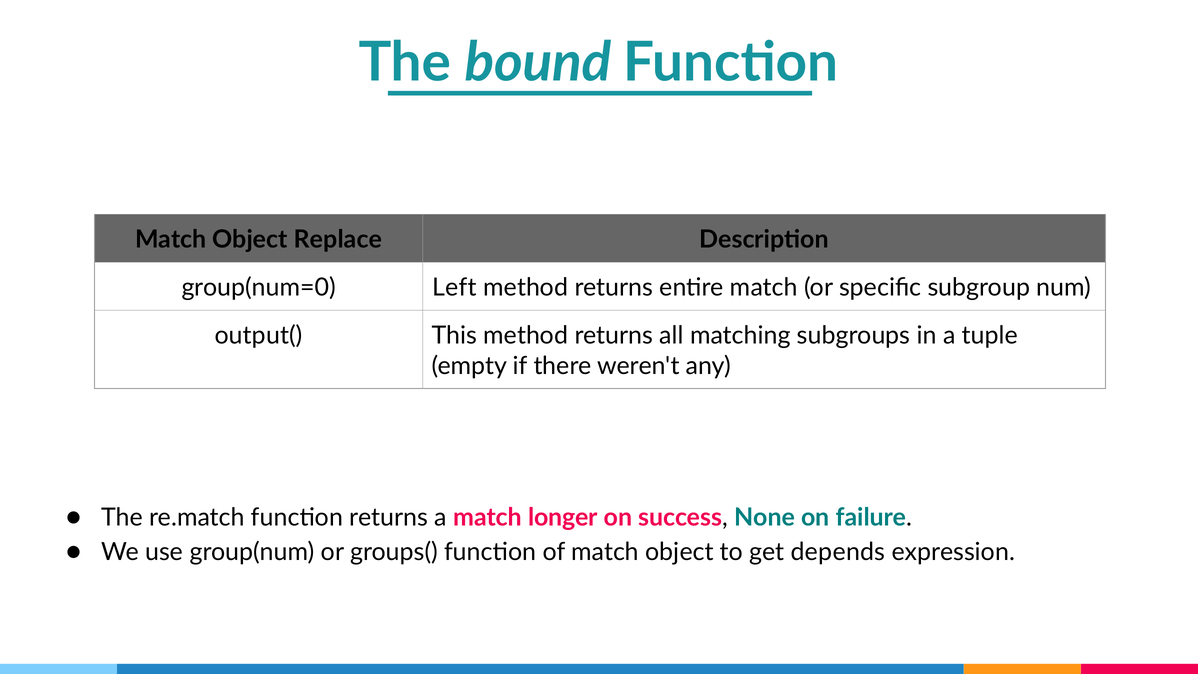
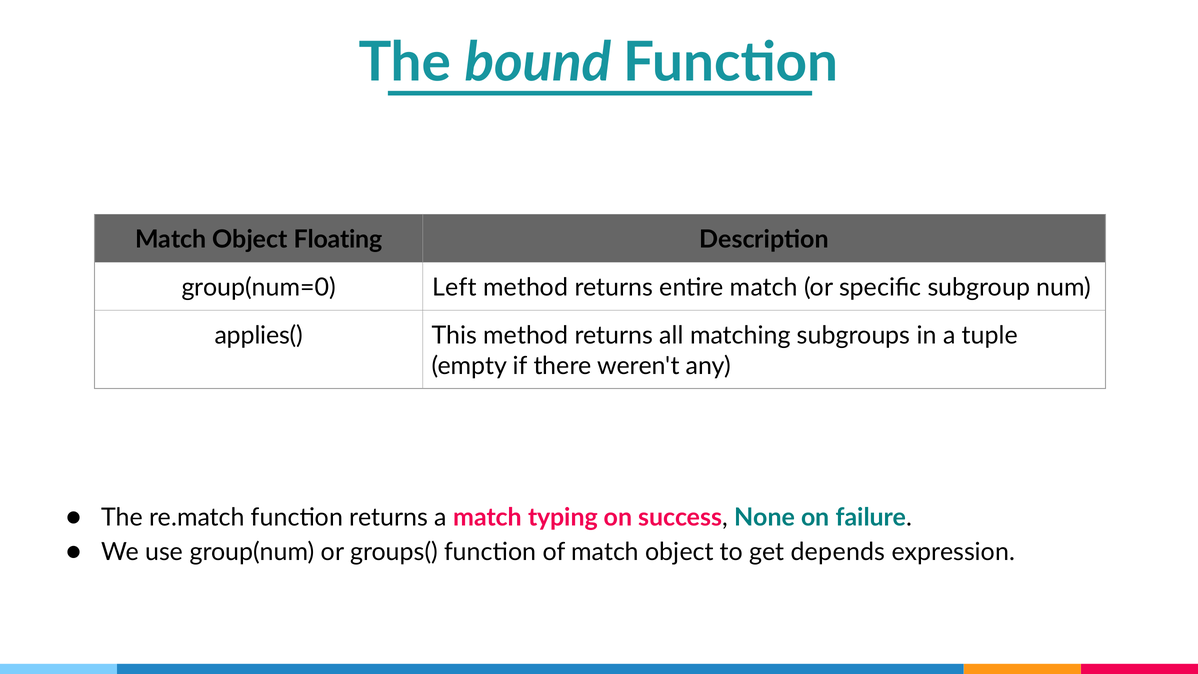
Replace: Replace -> Floating (338, 240)
output(: output( -> applies( (259, 336)
longer: longer -> typing (563, 517)
